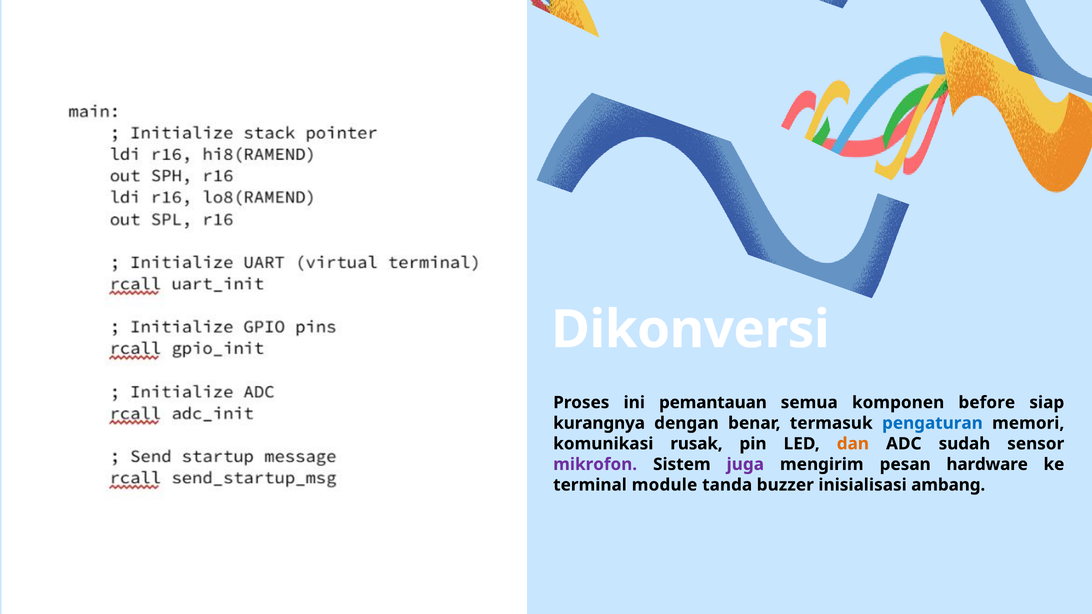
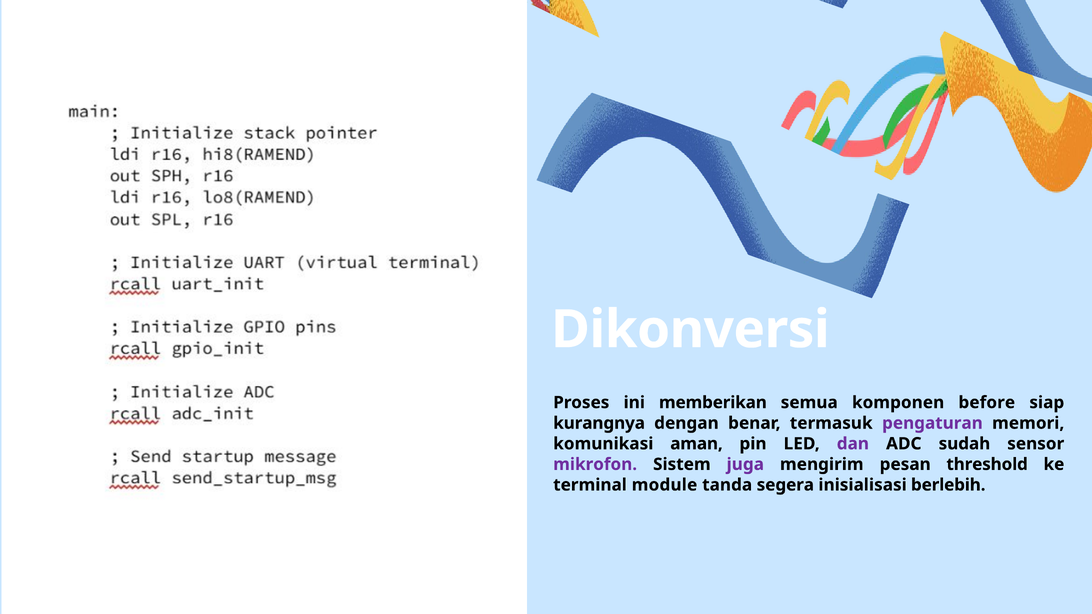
pemantauan: pemantauan -> memberikan (713, 403)
pengaturan colour: blue -> purple (932, 423)
rusak: rusak -> aman (696, 444)
dan colour: orange -> purple (853, 444)
hardware: hardware -> threshold (987, 465)
buzzer: buzzer -> segera (785, 485)
ambang: ambang -> berlebih (948, 485)
